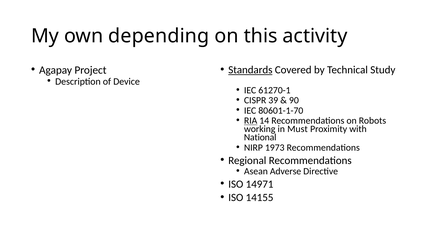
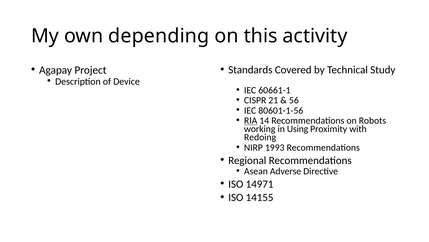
Standards underline: present -> none (250, 70)
61270-1: 61270-1 -> 60661-1 (274, 90)
39: 39 -> 21 (273, 100)
90: 90 -> 56 (294, 100)
80601-1-70: 80601-1-70 -> 80601-1-56 (281, 110)
Must: Must -> Using (298, 129)
National: National -> Redoing (260, 137)
1973: 1973 -> 1993 (275, 147)
